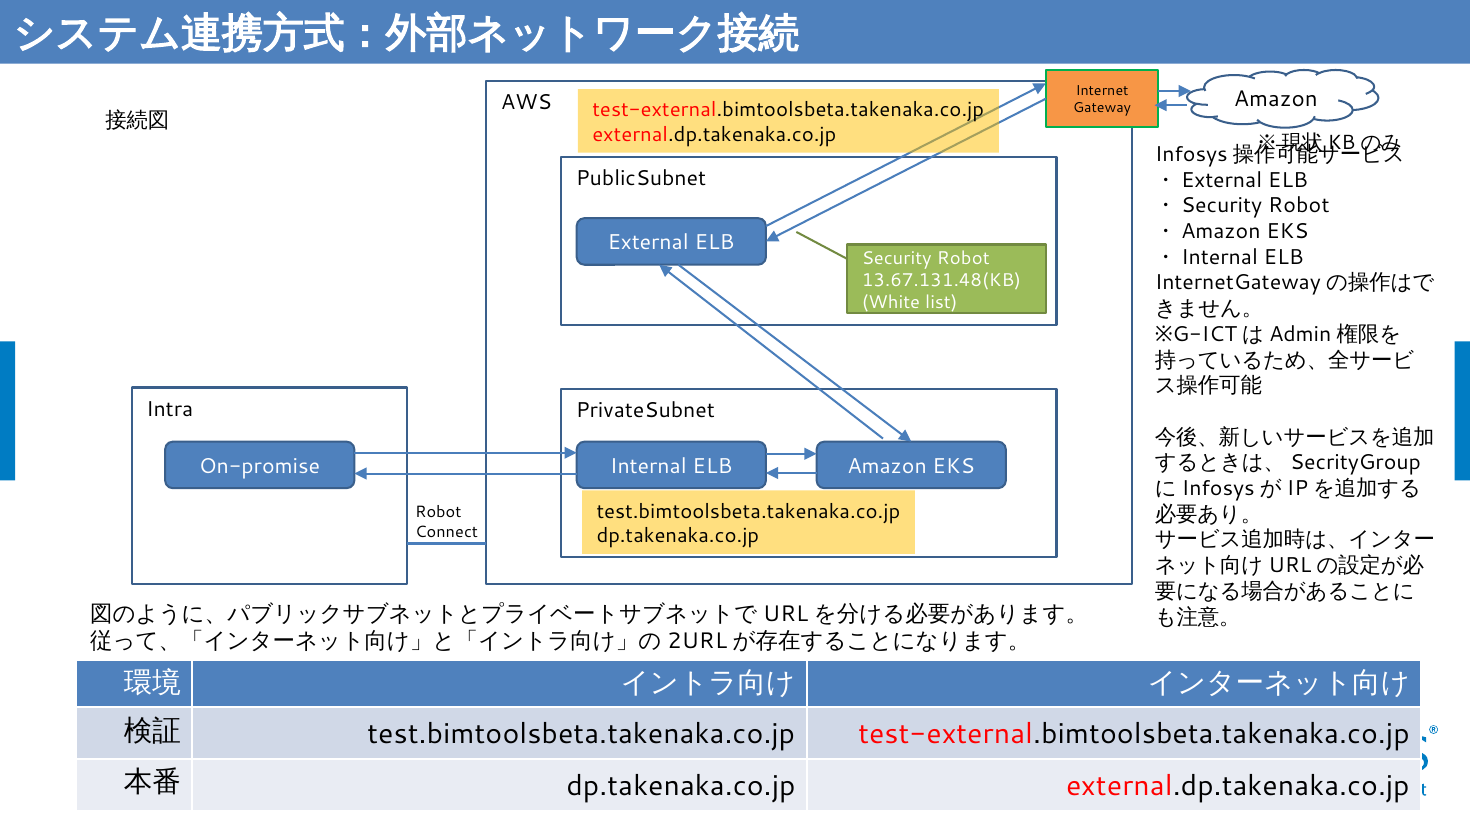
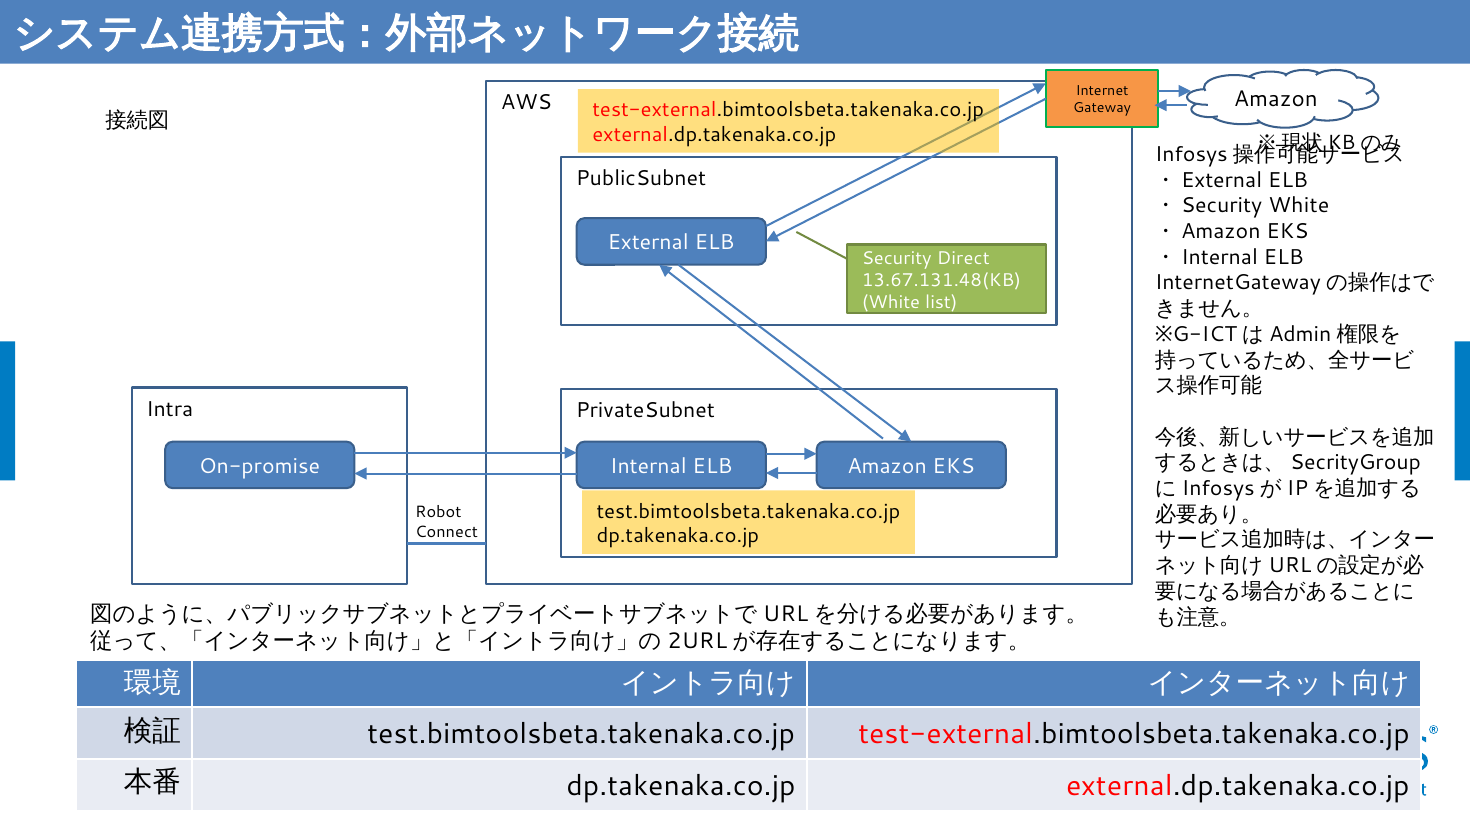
Robot: Robot -> White (1299, 206)
Security Robot: Robot -> Direct (963, 258)
